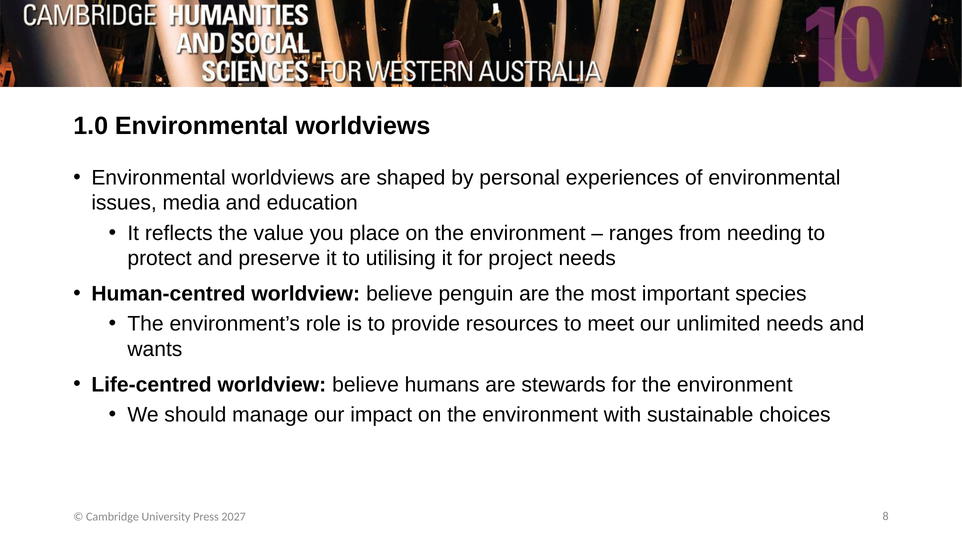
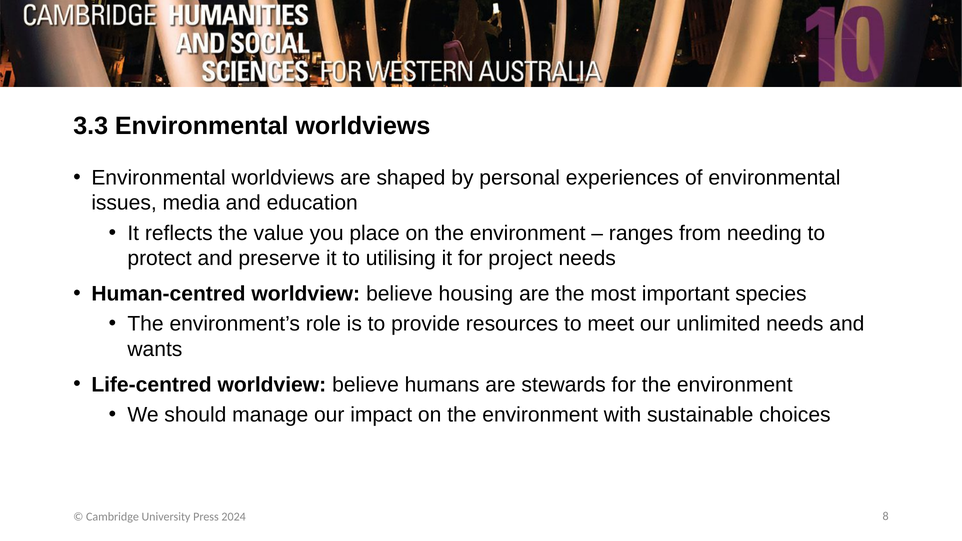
1.0: 1.0 -> 3.3 (91, 126)
penguin: penguin -> housing (476, 294)
2027: 2027 -> 2024 (234, 517)
